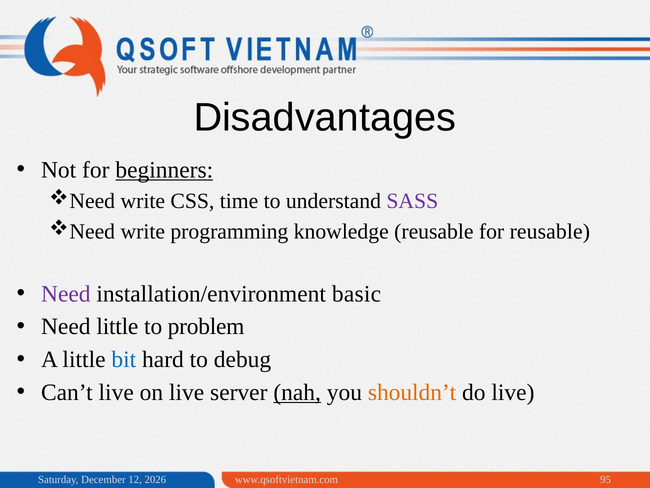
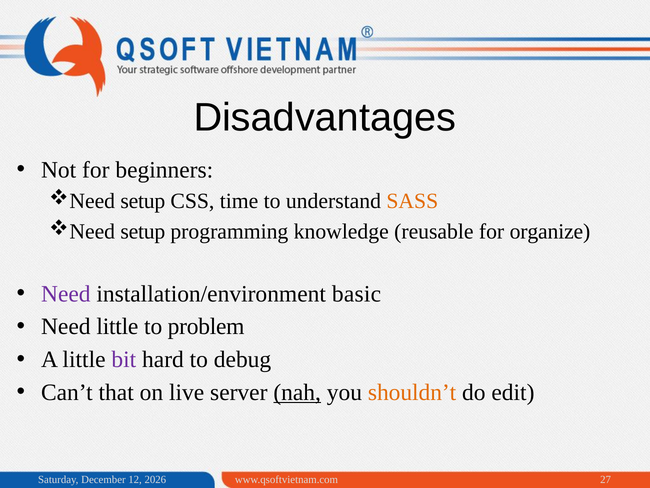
beginners underline: present -> none (164, 170)
write: write -> setup (143, 201)
SASS colour: purple -> orange (412, 201)
write: write -> setup (143, 231)
for reusable: reusable -> organize (550, 231)
bit colour: blue -> purple (124, 359)
Can’t live: live -> that (116, 392)
do live: live -> edit (513, 392)
95: 95 -> 27 (606, 479)
